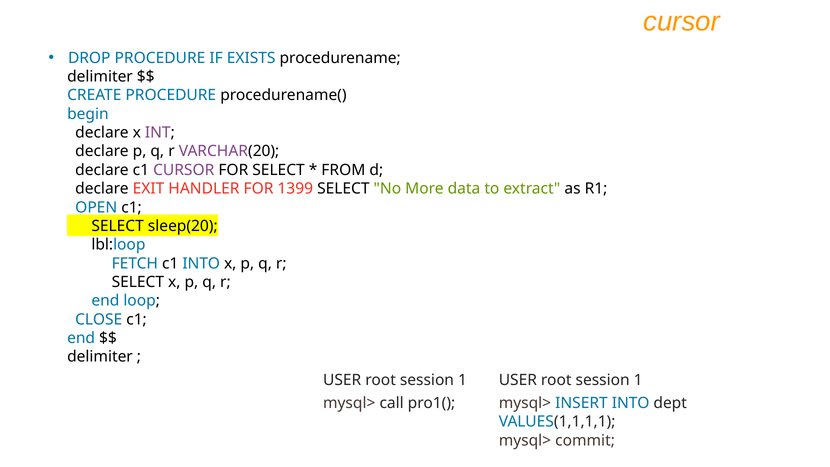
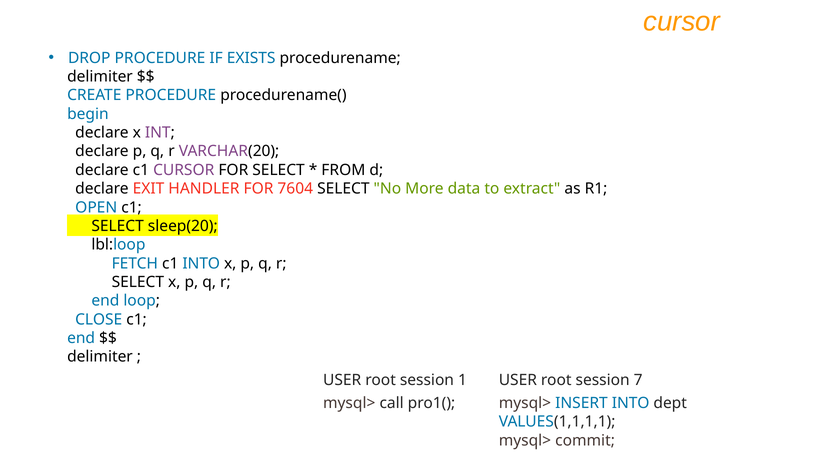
1399: 1399 -> 7604 (295, 189)
1: 1 -> 7 (638, 380)
